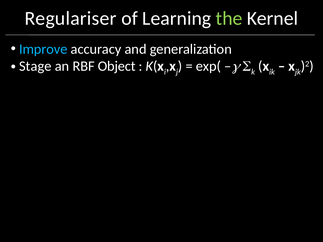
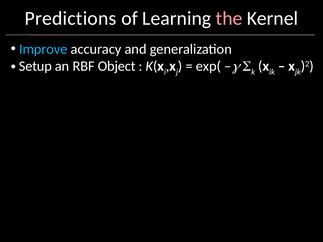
Regulariser: Regulariser -> Predictions (71, 18)
the colour: light green -> pink (229, 18)
Stage: Stage -> Setup (35, 66)
